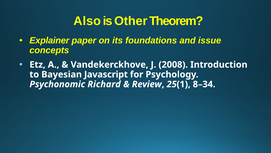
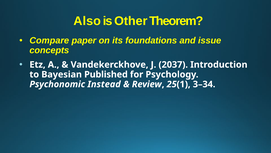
Explainer: Explainer -> Compare (49, 40)
2008: 2008 -> 2037 (173, 64)
Javascript: Javascript -> Published (106, 74)
Richard: Richard -> Instead (104, 84)
8–34: 8–34 -> 3–34 (204, 84)
